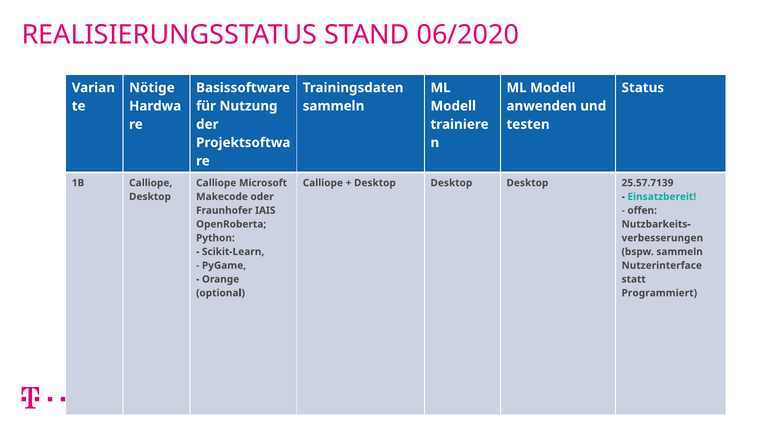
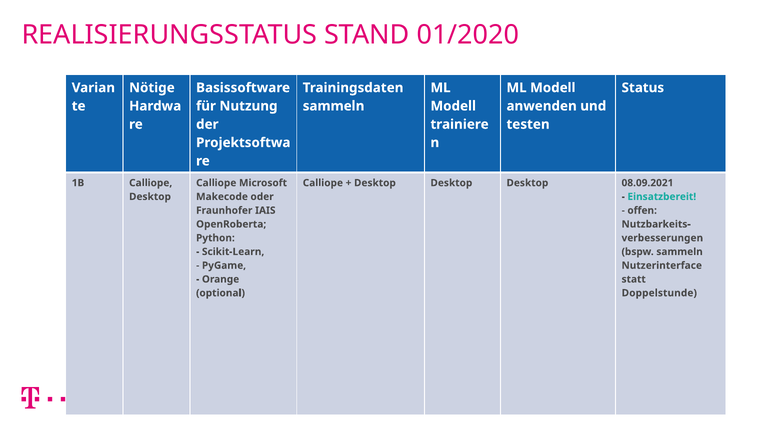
06/2020: 06/2020 -> 01/2020 (468, 35)
25.57.7139: 25.57.7139 -> 08.09.2021 (647, 183)
Programmiert: Programmiert -> Doppelstunde (659, 293)
